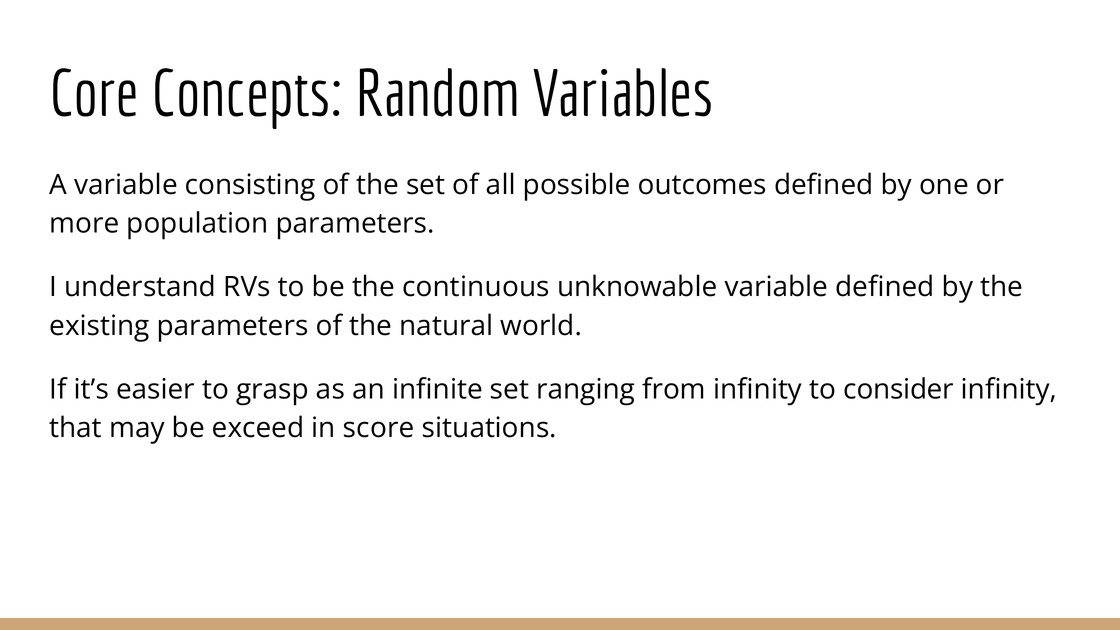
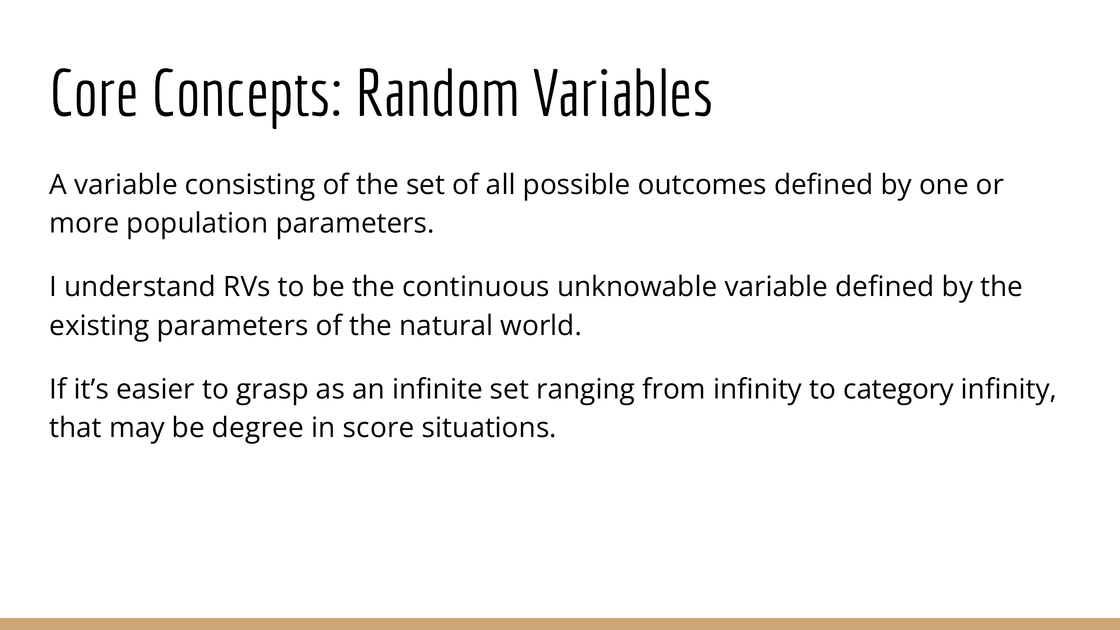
consider: consider -> category (899, 389)
exceed: exceed -> degree (258, 428)
